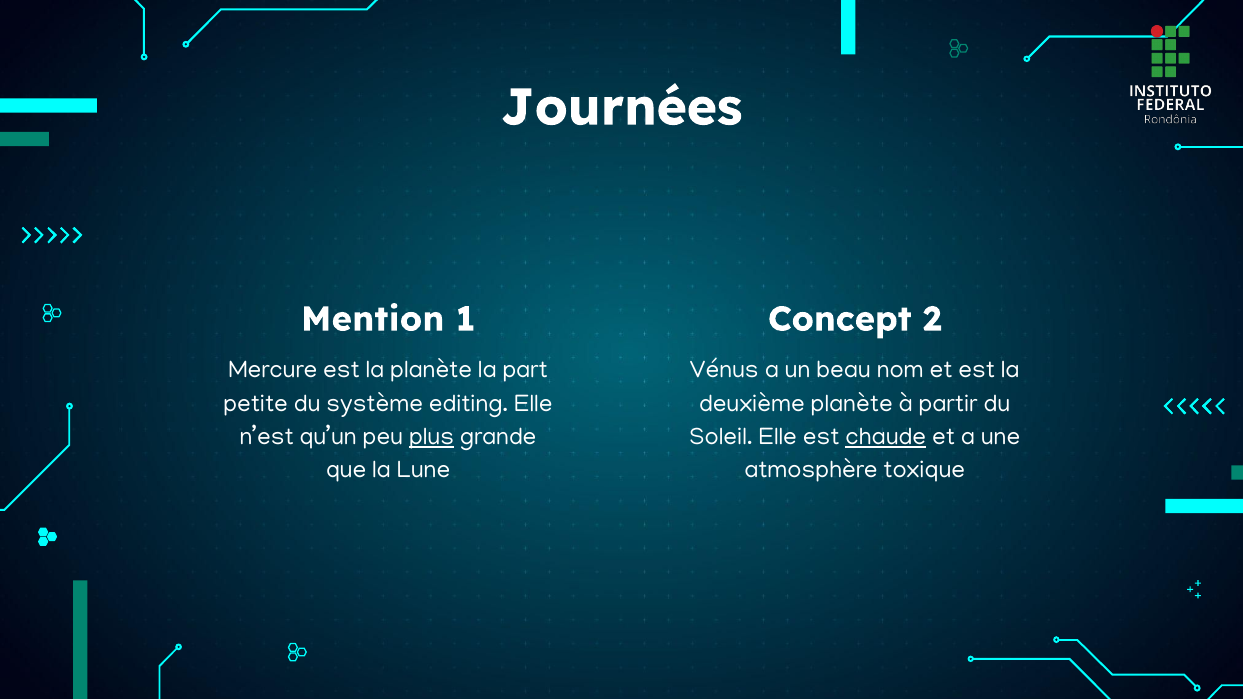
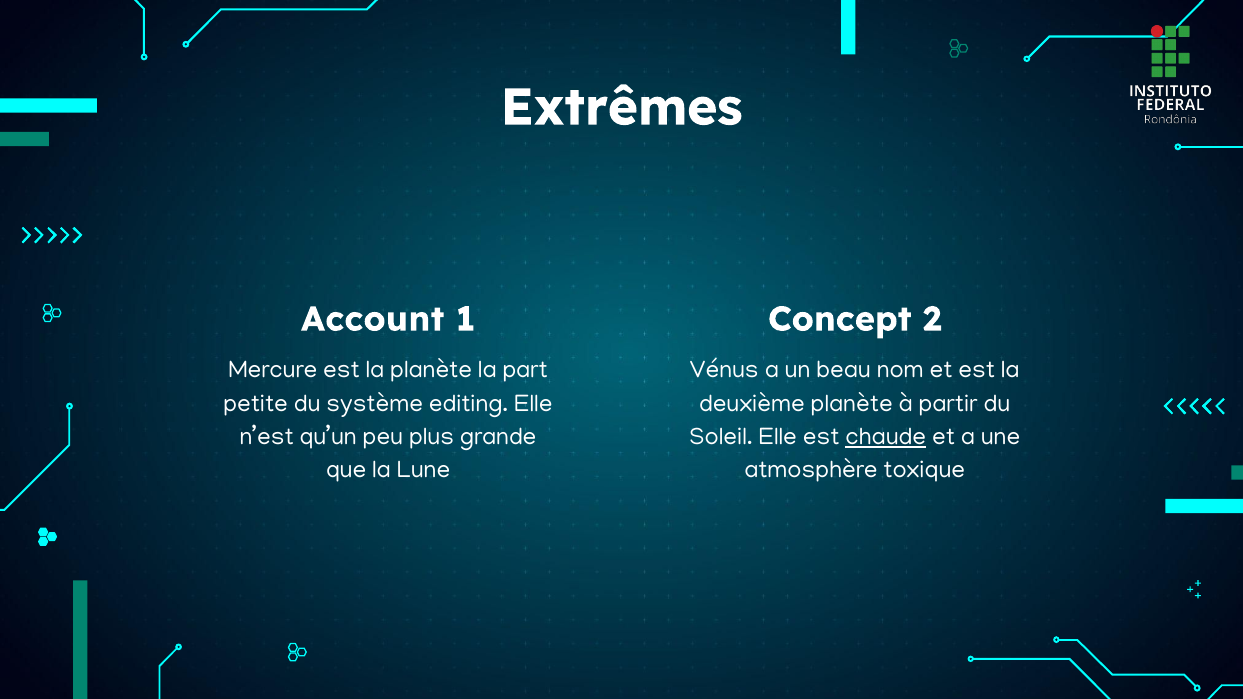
Journées: Journées -> Extrêmes (622, 108)
Mention: Mention -> Account (373, 319)
plus underline: present -> none (432, 437)
